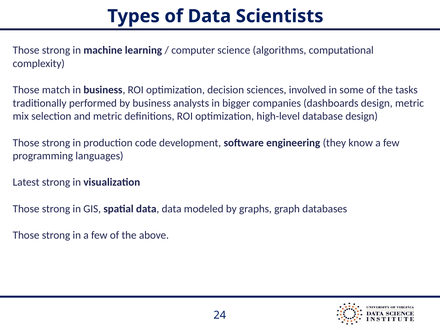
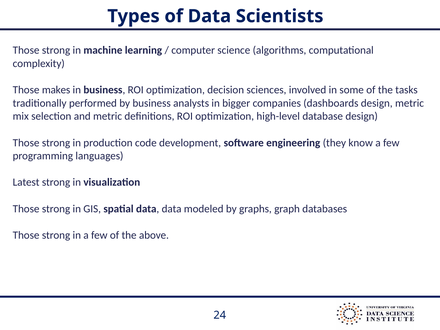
match: match -> makes (56, 90)
